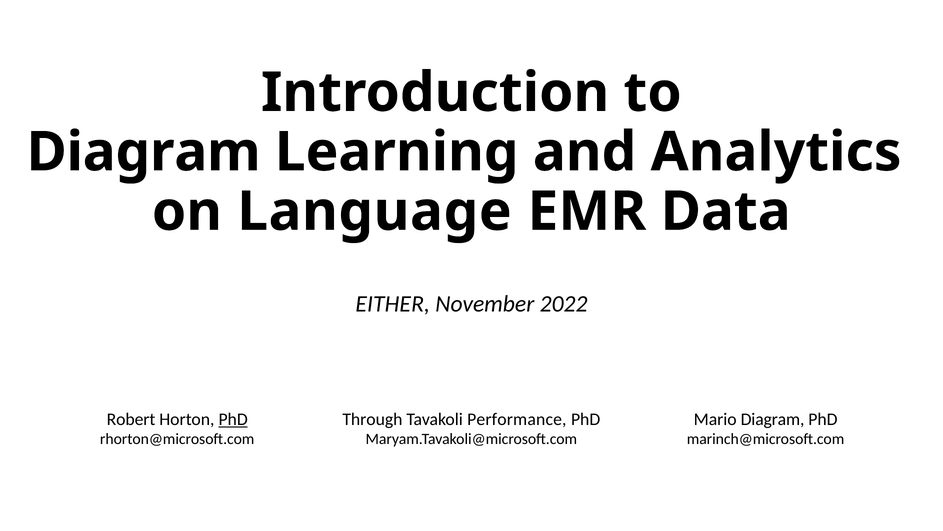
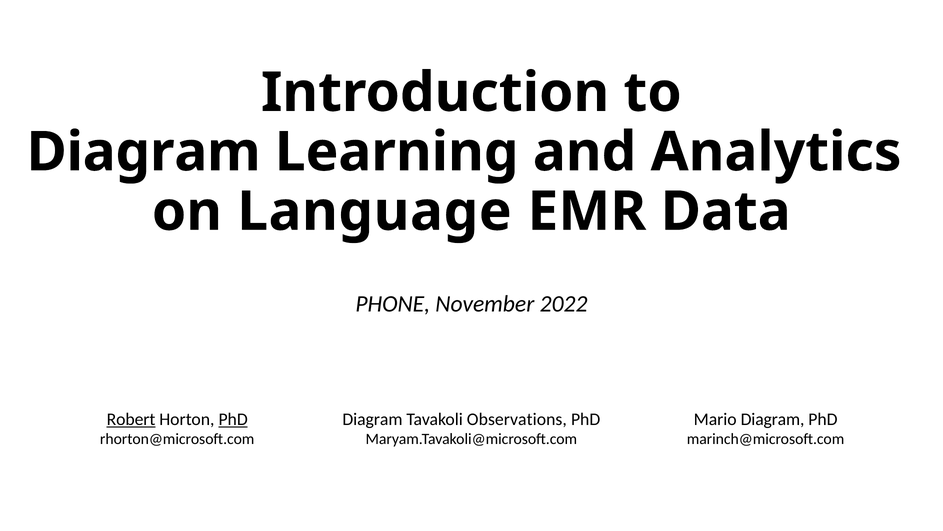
EITHER: EITHER -> PHONE (393, 303)
Robert underline: none -> present (131, 419)
Through: Through -> Diagram (372, 419)
Performance: Performance -> Observations (517, 419)
